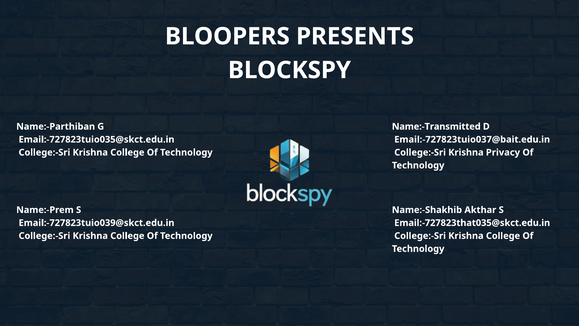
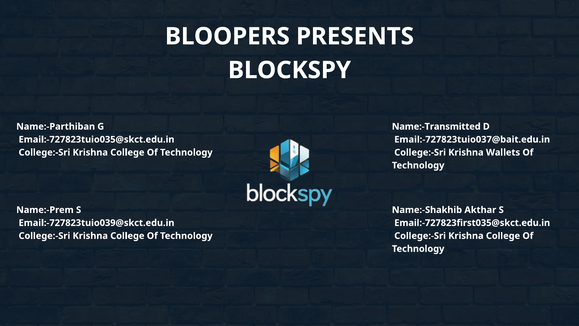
Privacy: Privacy -> Wallets (503, 152)
Email:-727823that035@skct.edu.in: Email:-727823that035@skct.edu.in -> Email:-727823first035@skct.edu.in (472, 223)
